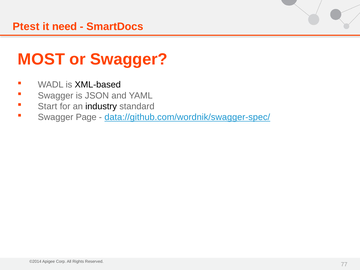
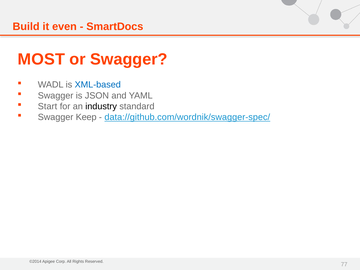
Ptest: Ptest -> Build (26, 27)
need: need -> even (64, 27)
XML-based colour: black -> blue (98, 85)
Page: Page -> Keep (86, 117)
